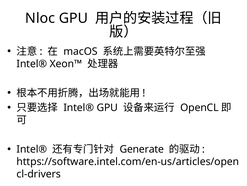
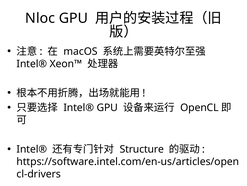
Generate: Generate -> Structure (142, 149)
